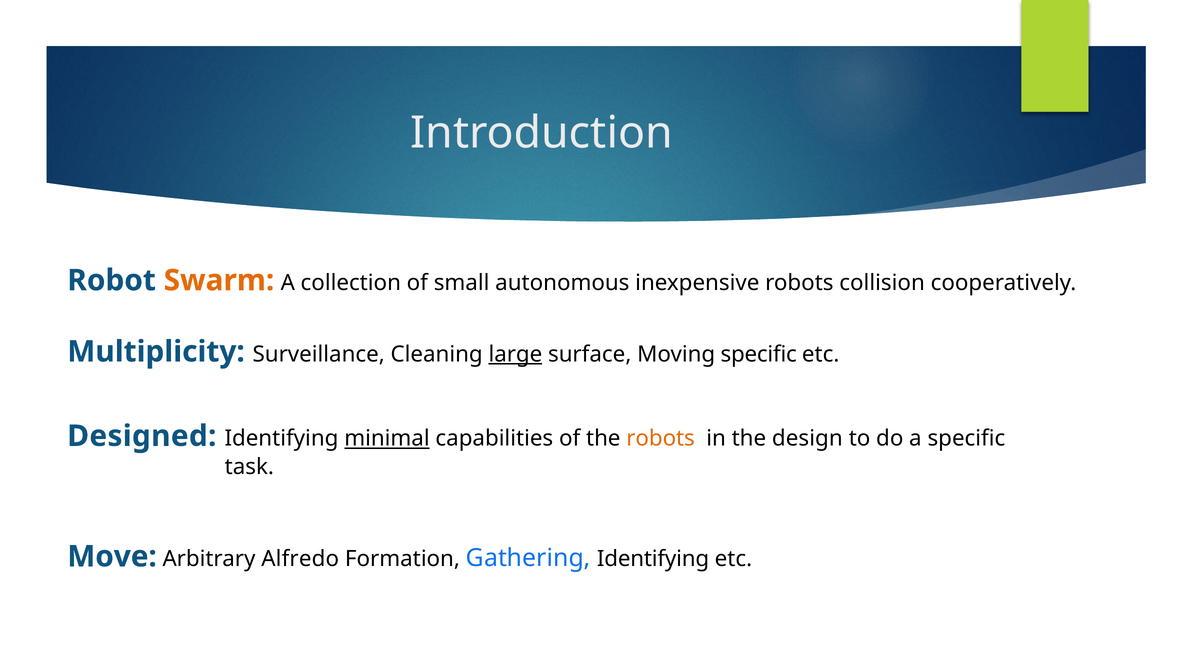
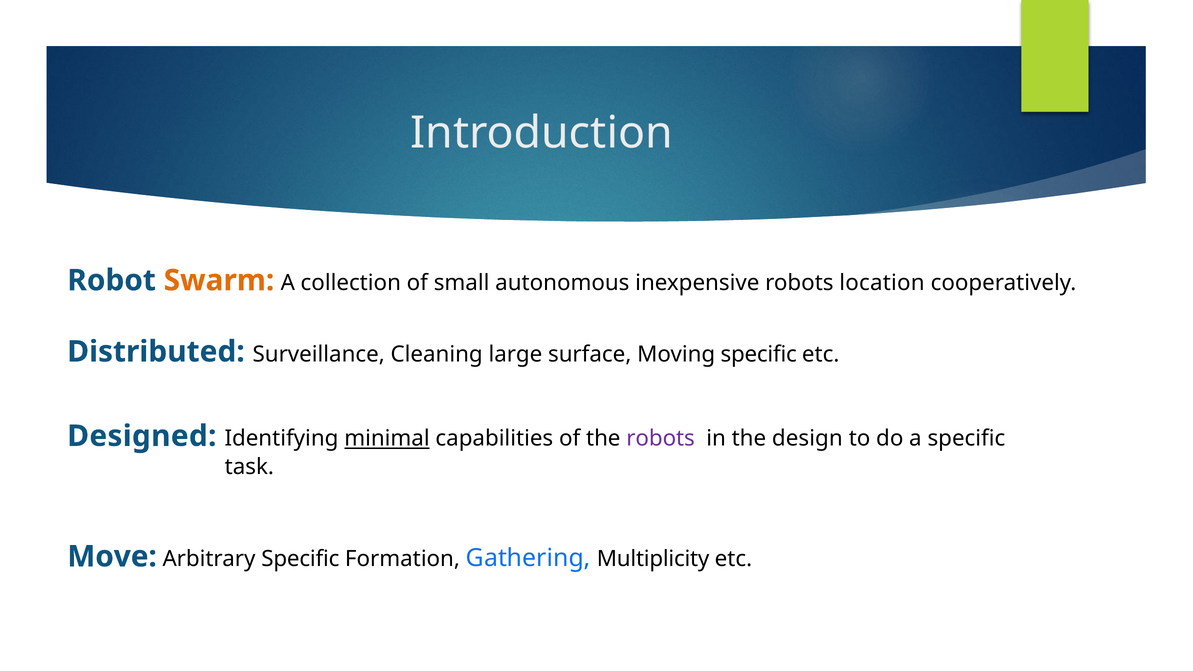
collision: collision -> location (882, 283)
Multiplicity: Multiplicity -> Distributed (156, 352)
large underline: present -> none (515, 354)
robots colour: orange -> purple (661, 439)
Arbitrary Alfredo: Alfredo -> Specific (300, 559)
Gathering Identifying: Identifying -> Multiplicity (653, 559)
